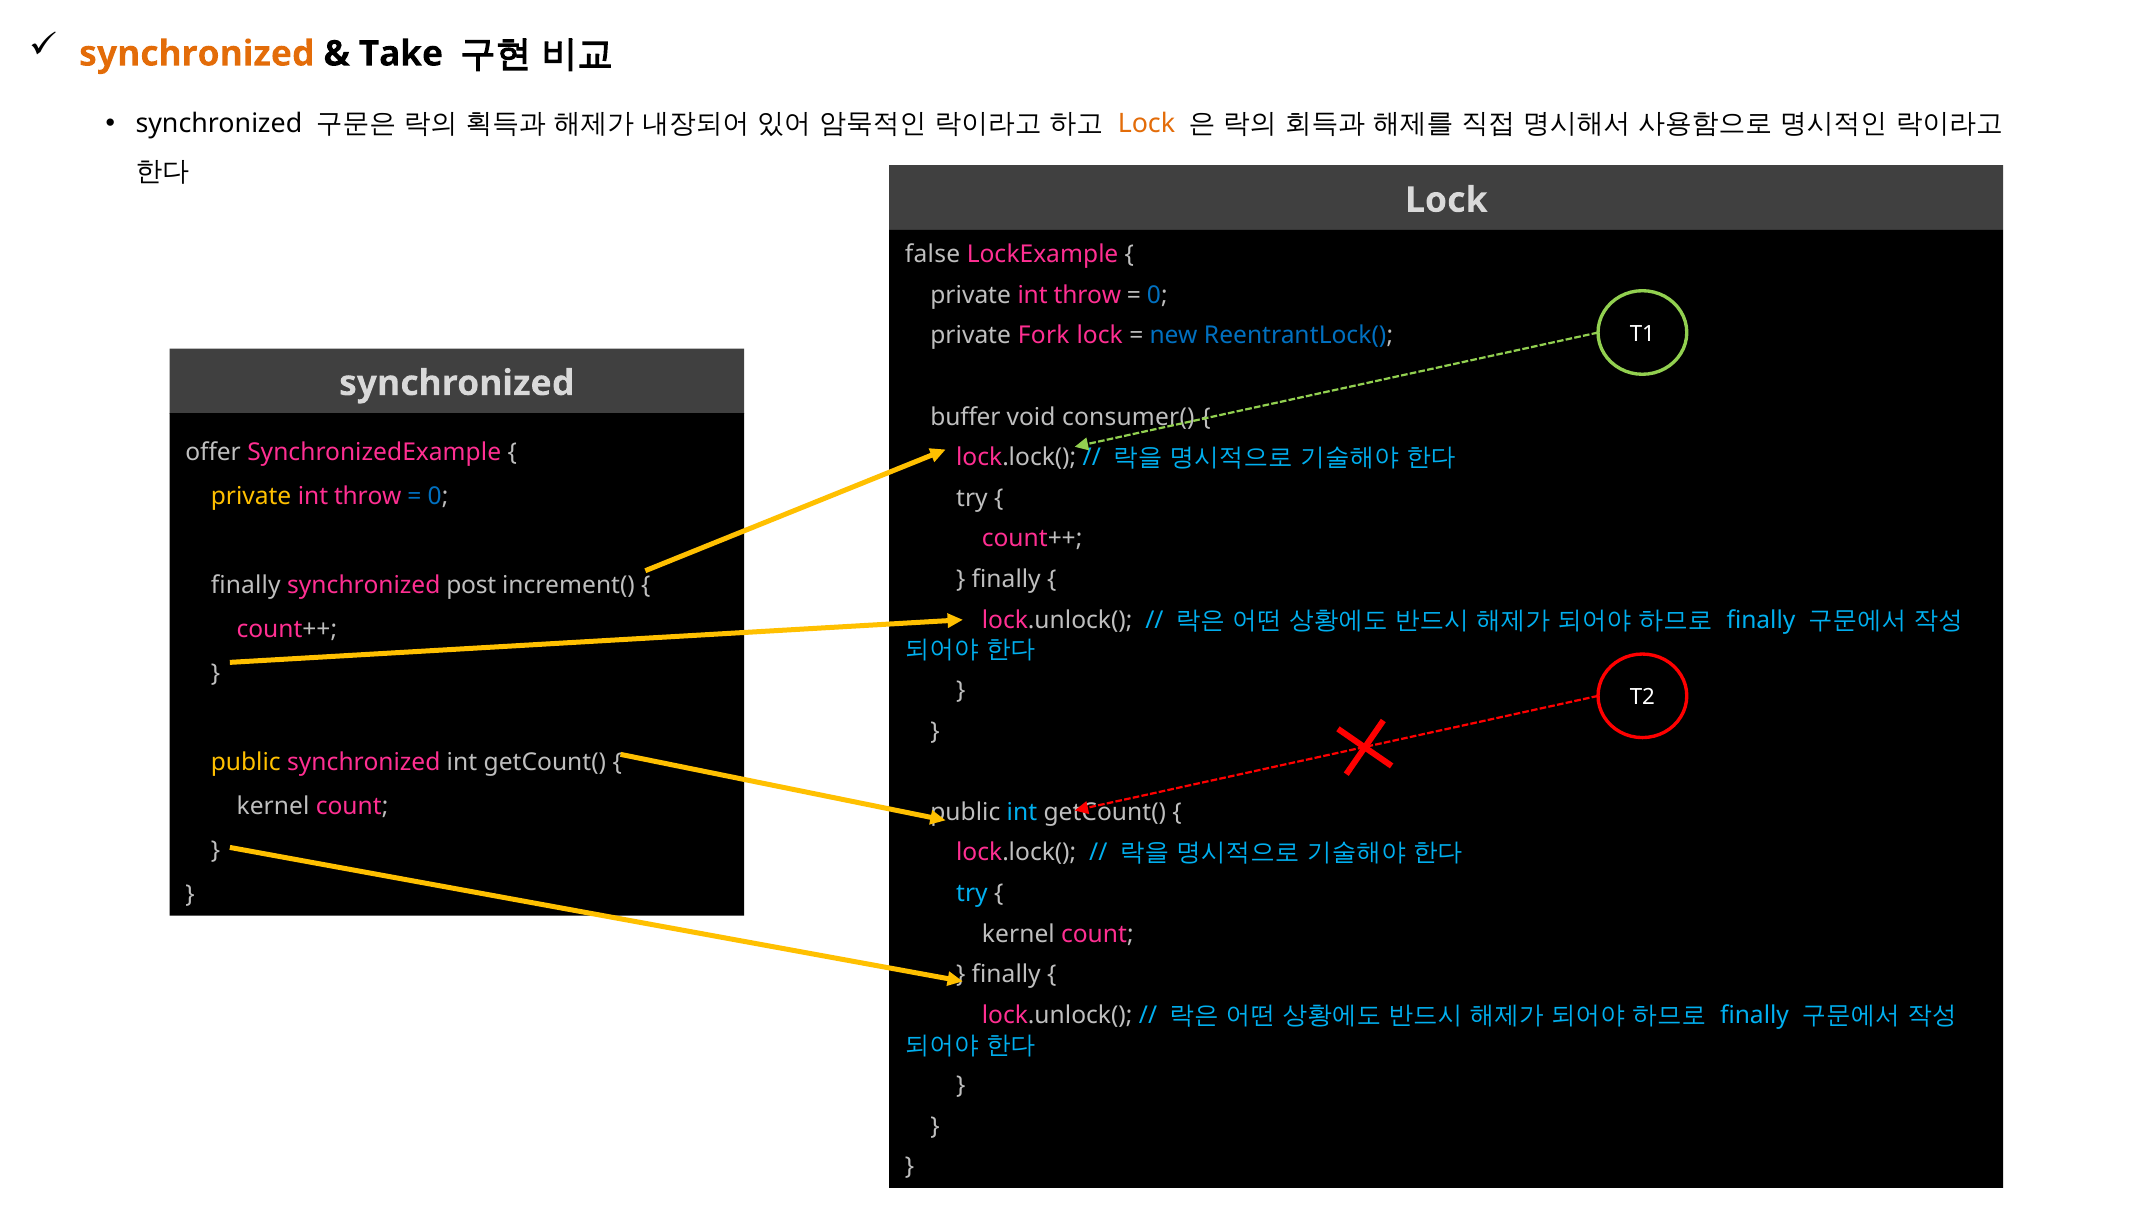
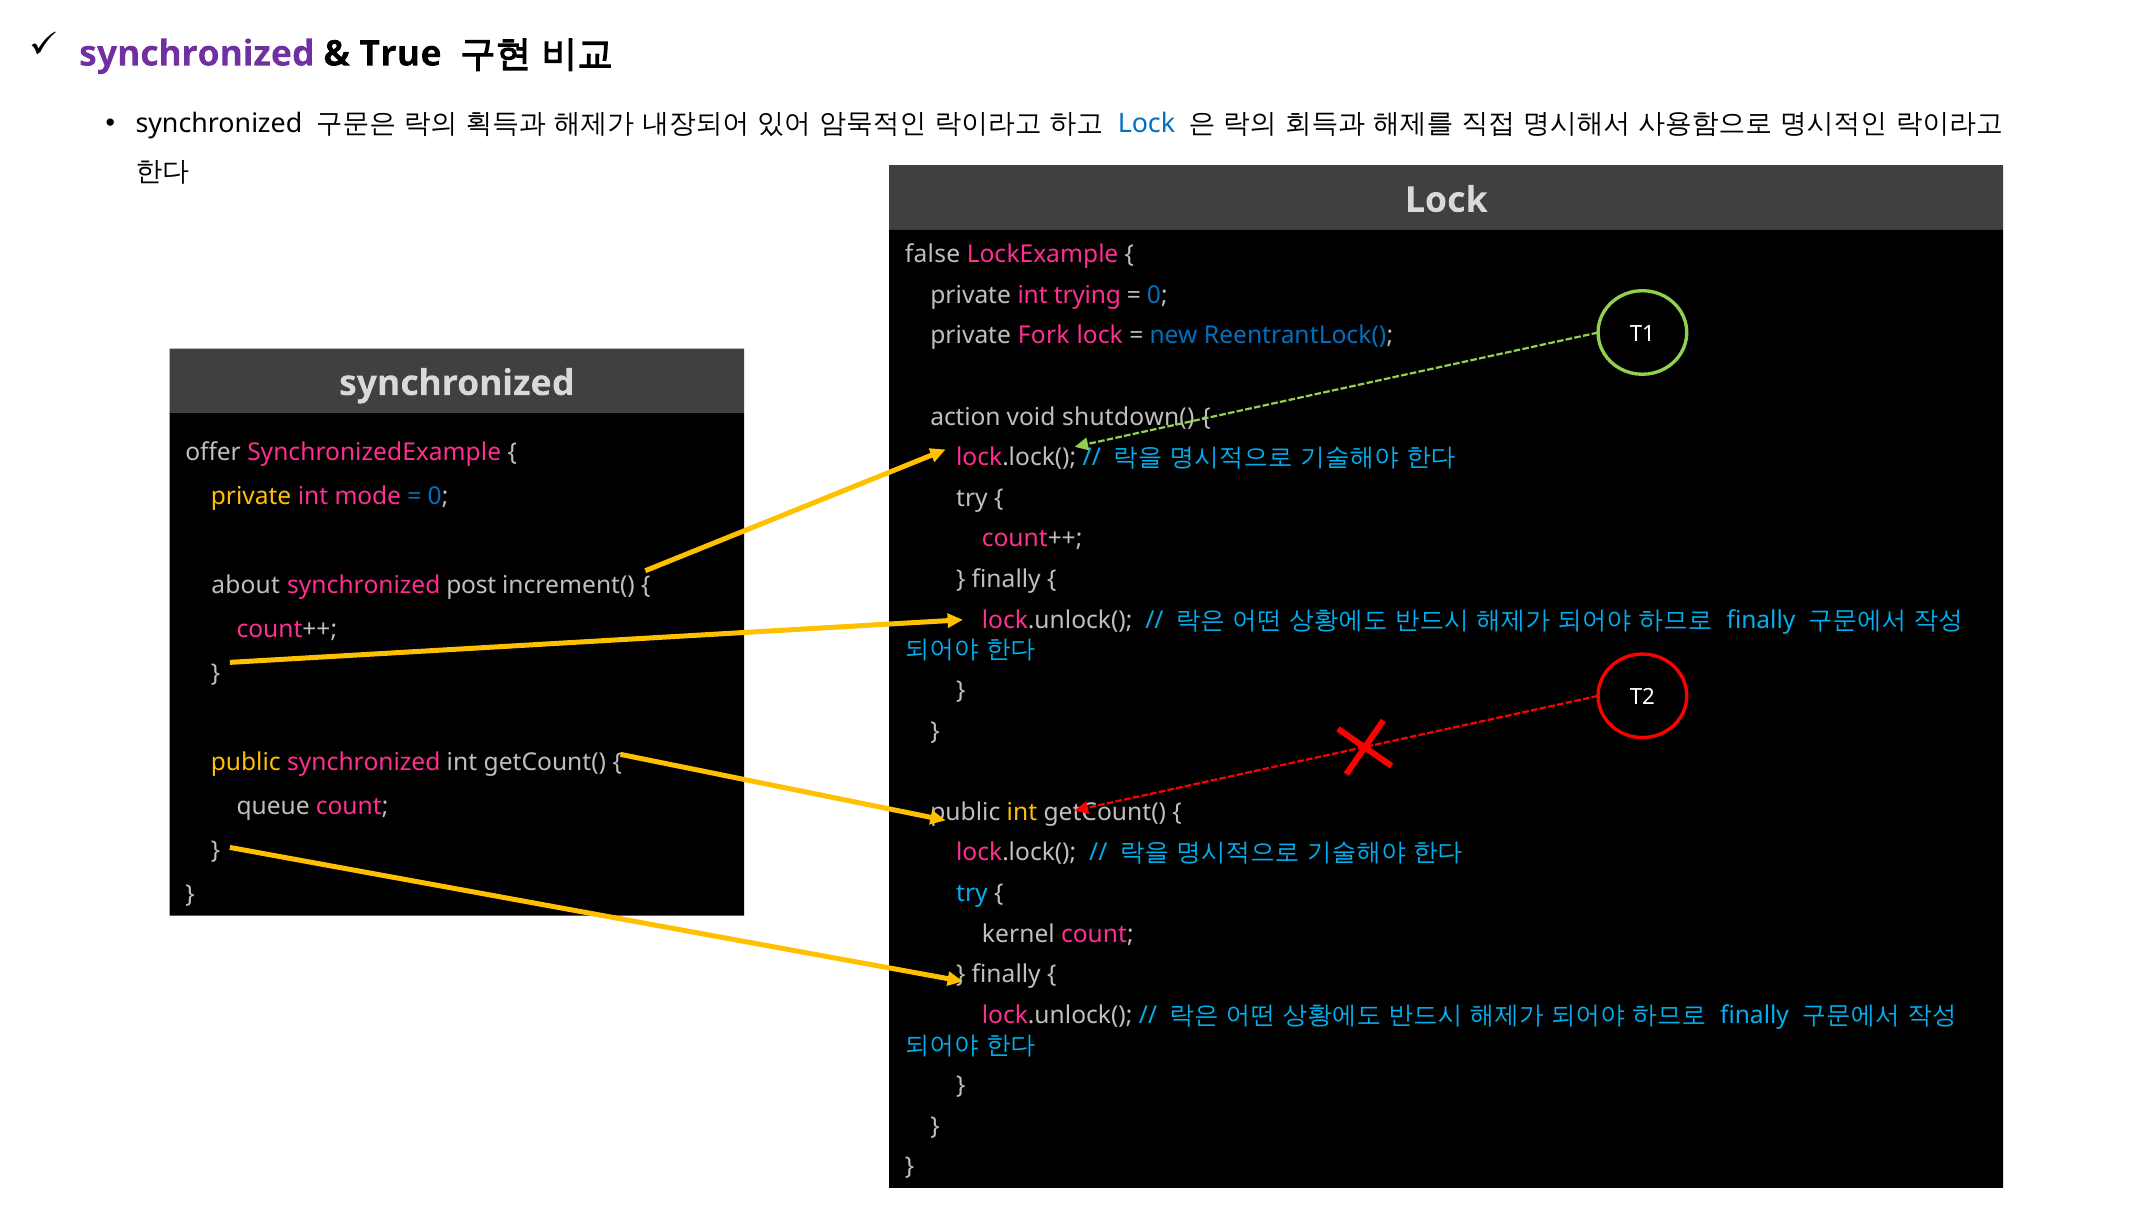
synchronized colour: orange -> purple (197, 54)
Take: Take -> True (401, 54)
Lock colour: orange -> blue (1146, 124)
throw: throw -> trying (1087, 295)
buffer: buffer -> action (965, 417)
consumer(: consumer( -> shutdown( (1128, 417)
throw: throw -> mode (368, 497)
finally: finally -> about (246, 585)
kernel: kernel -> queue (273, 806)
int colour: light blue -> yellow (1022, 812)
